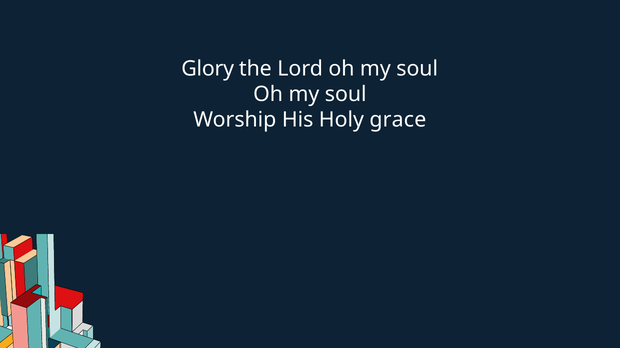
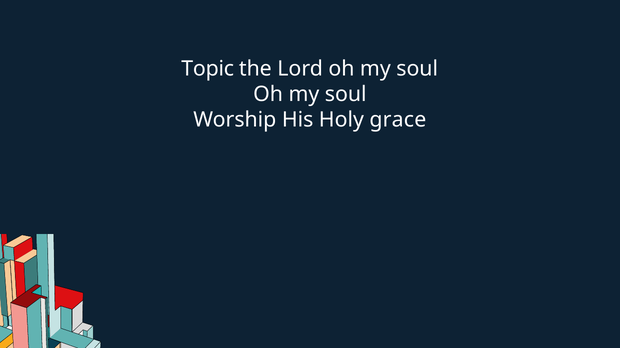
Glory: Glory -> Topic (208, 69)
